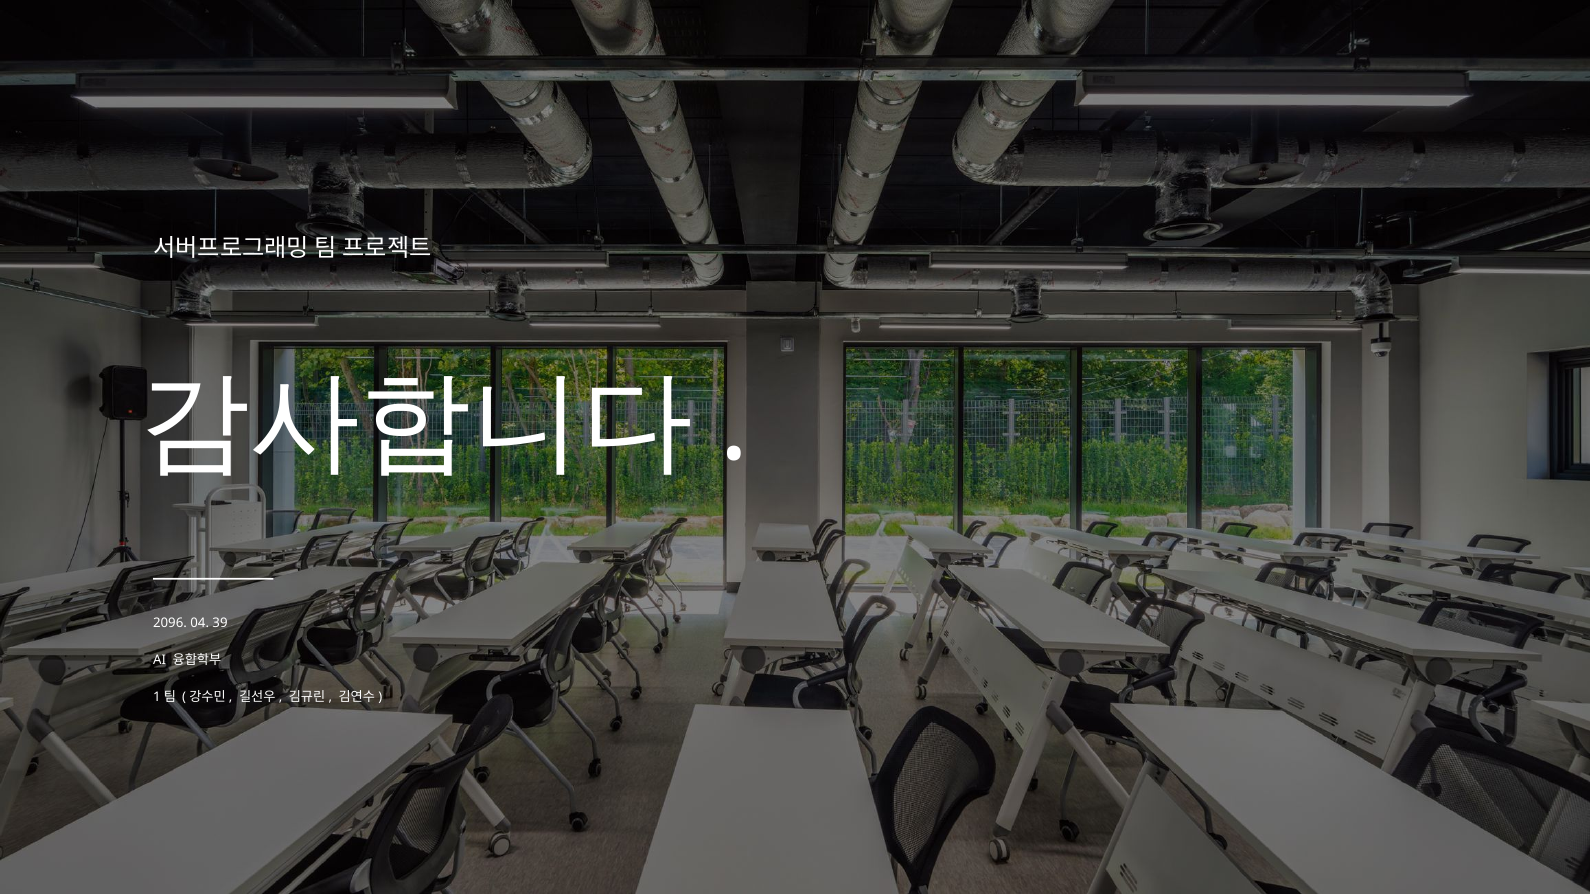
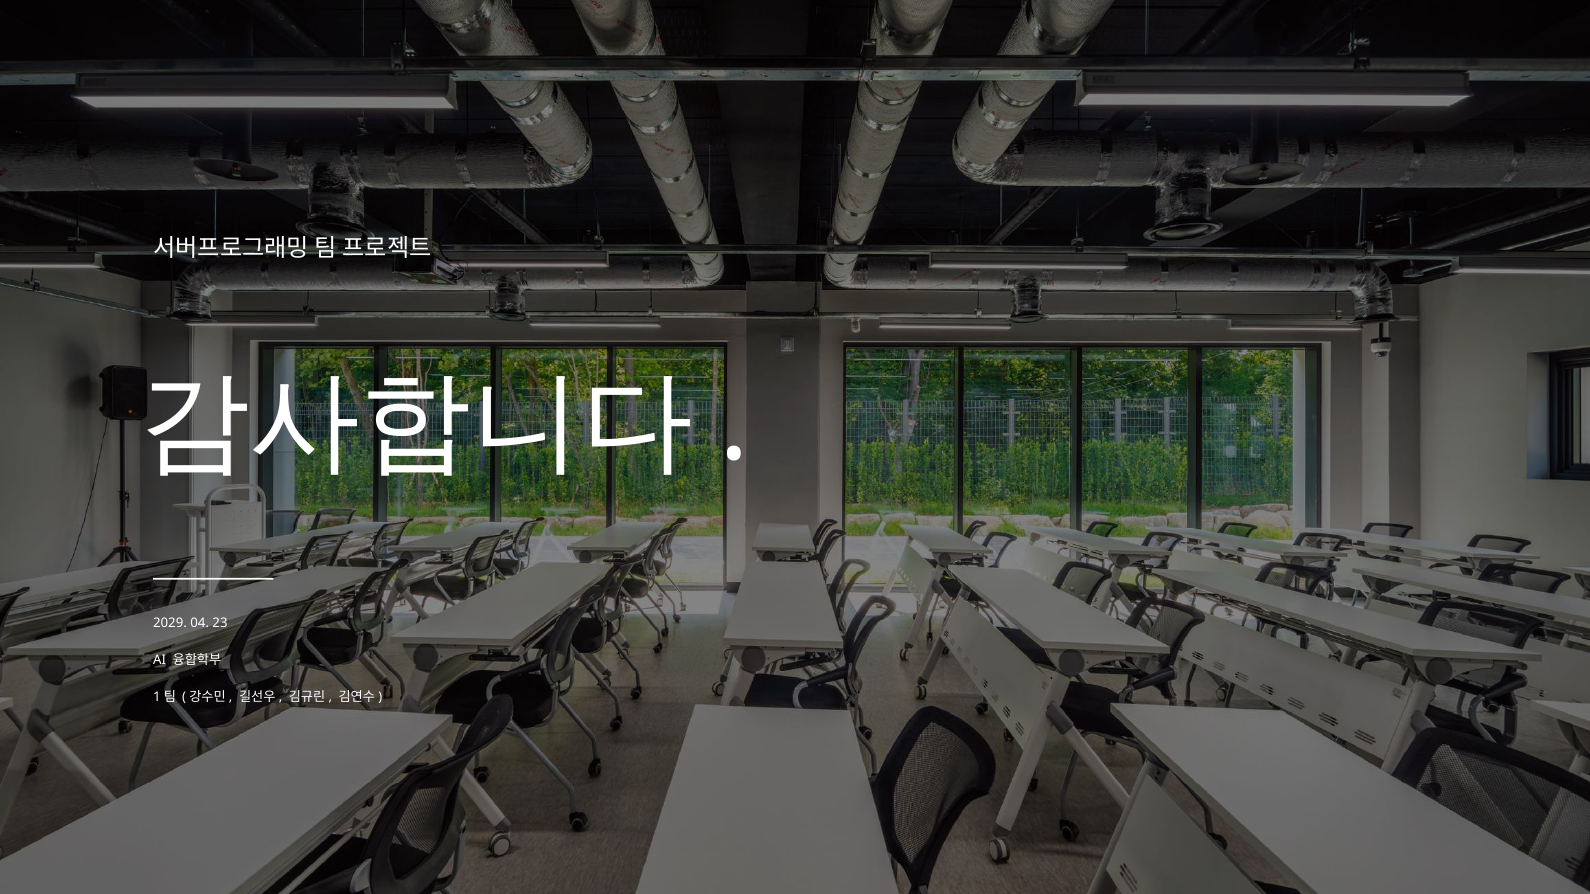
2096: 2096 -> 2029 (170, 623)
39: 39 -> 23 (220, 623)
